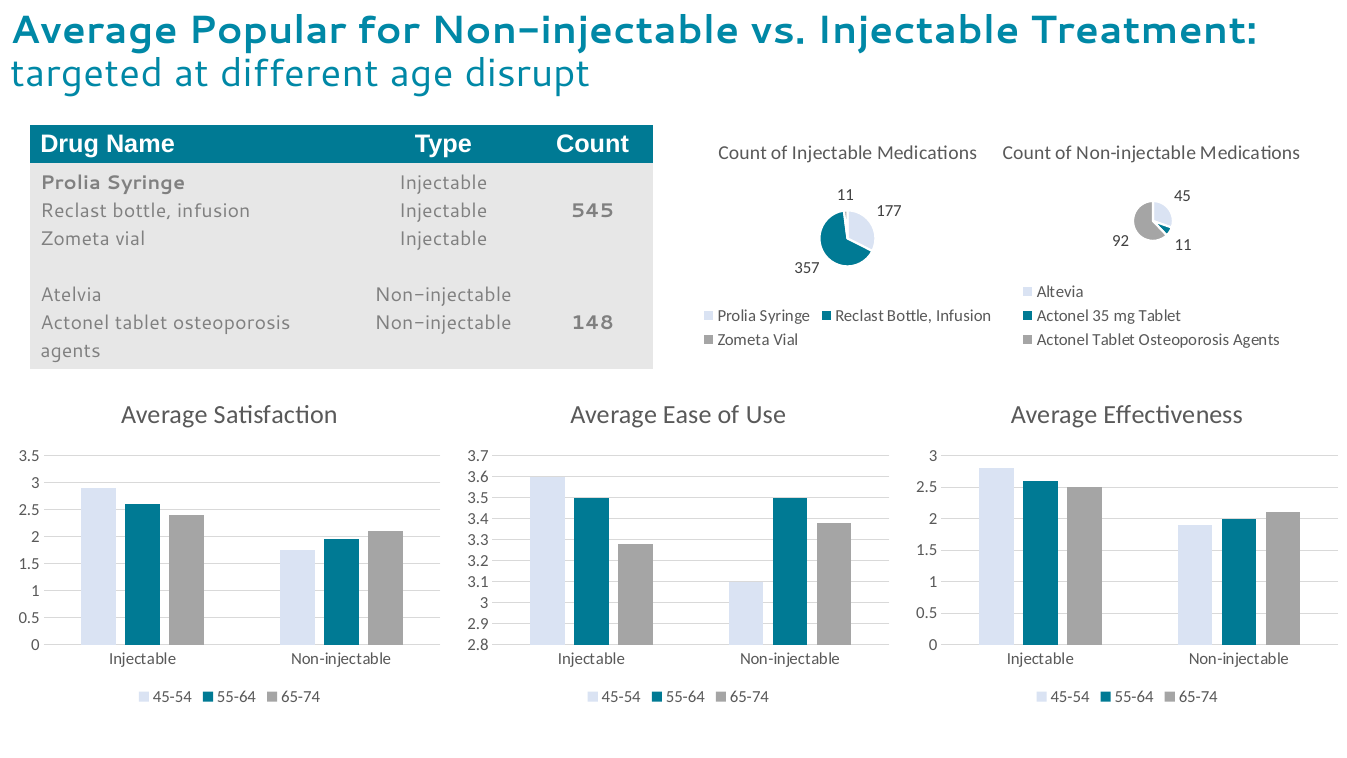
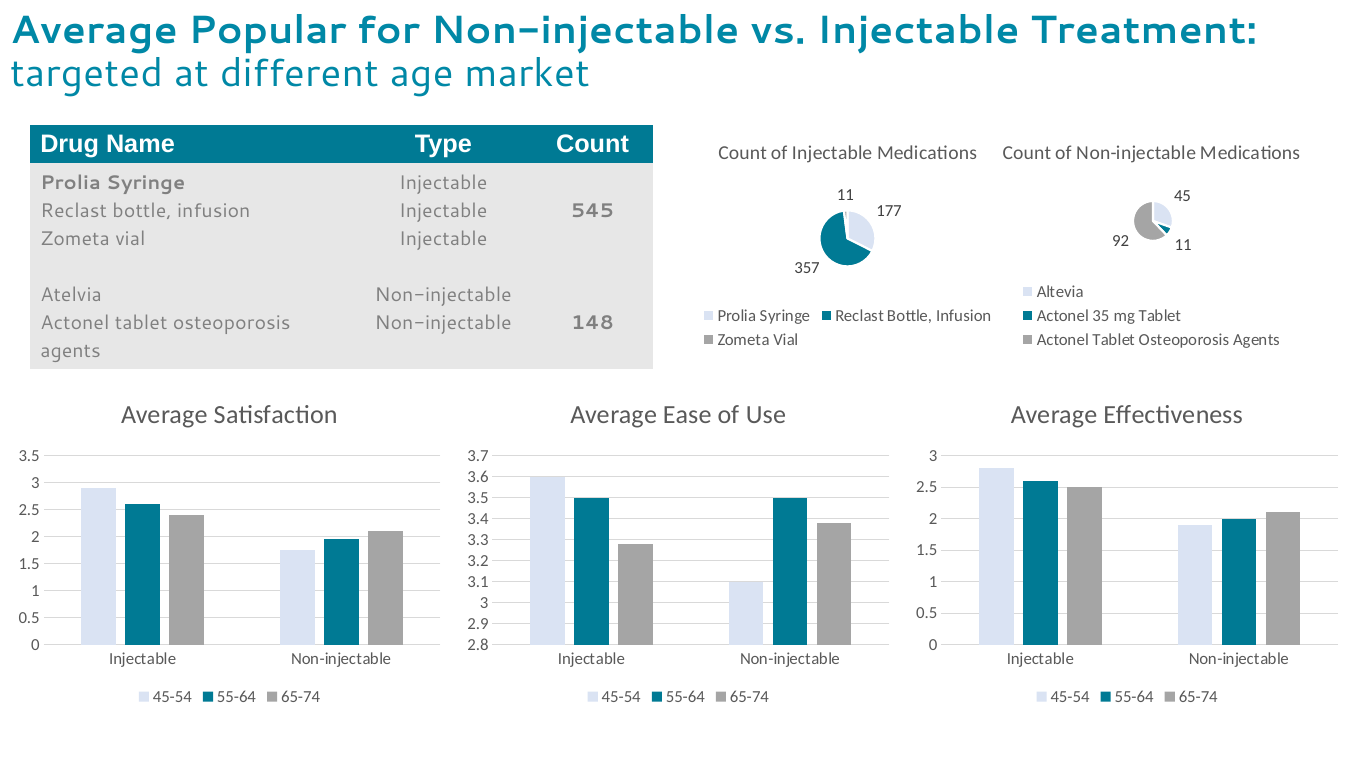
disrupt: disrupt -> market (527, 73)
